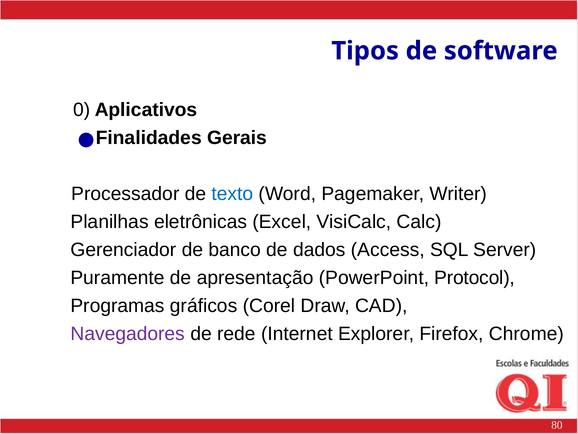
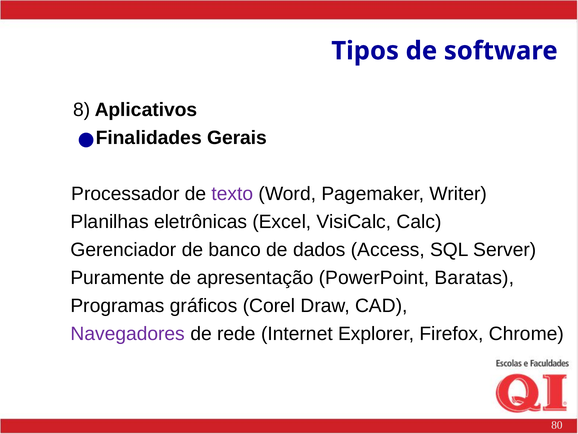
0: 0 -> 8 (82, 110)
texto colour: blue -> purple (232, 194)
Protocol: Protocol -> Baratas (474, 277)
